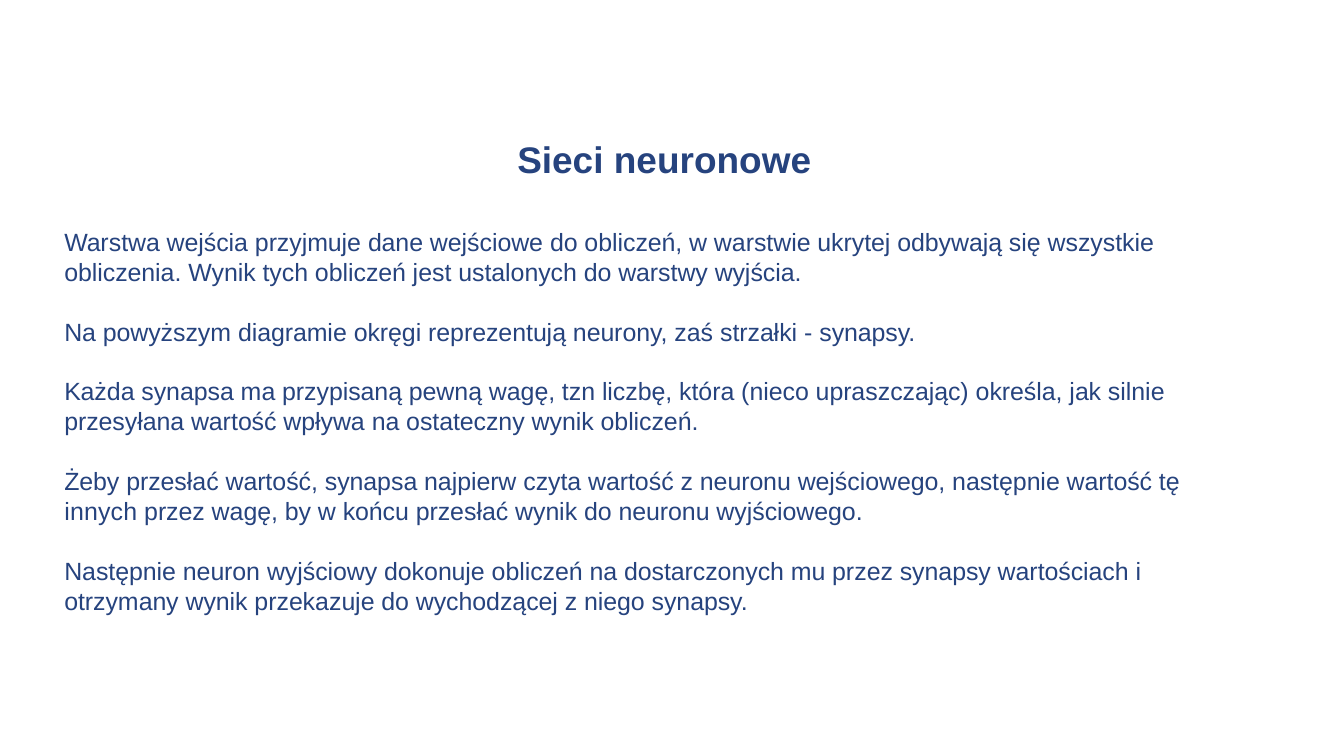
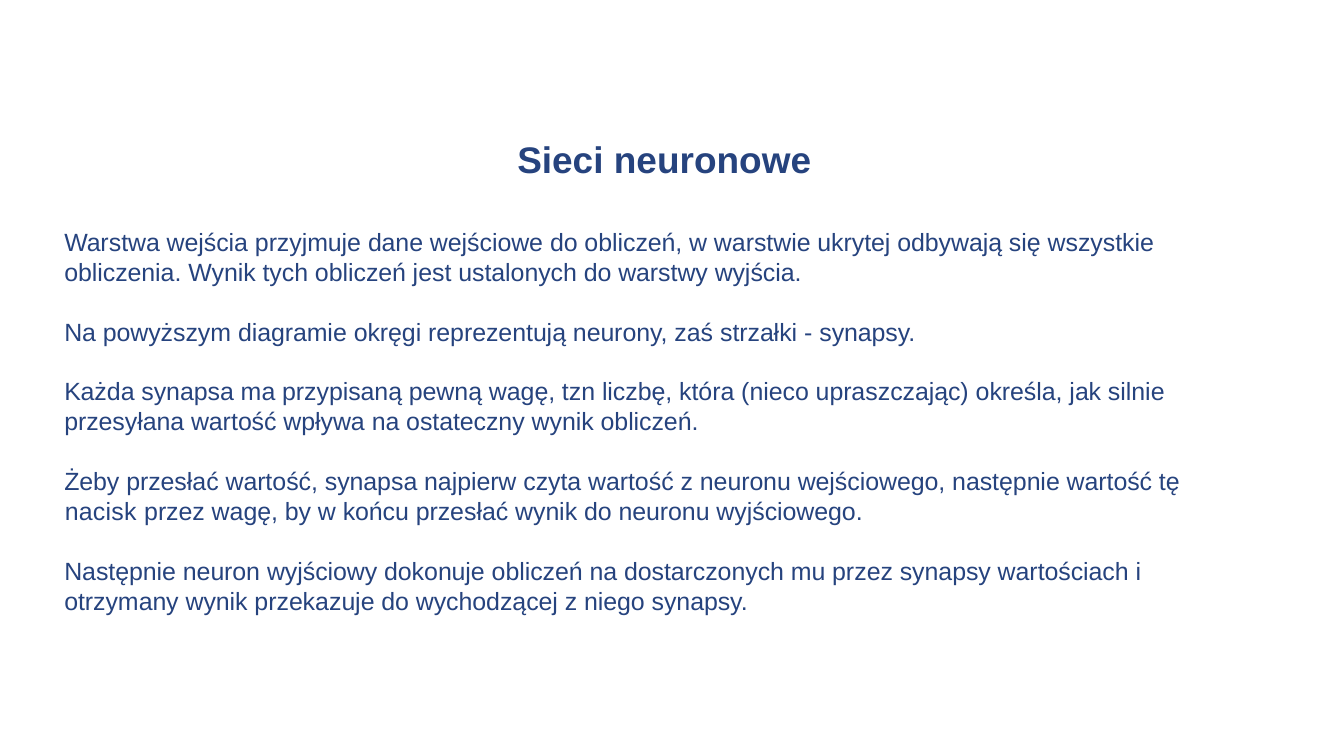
innych: innych -> nacisk (101, 512)
